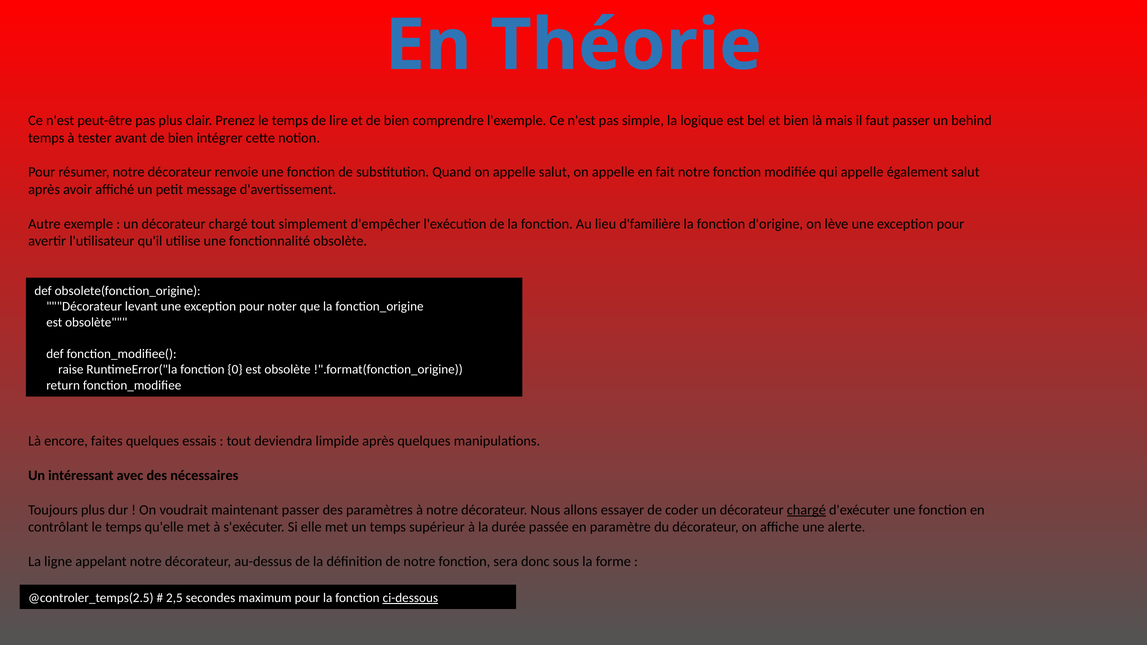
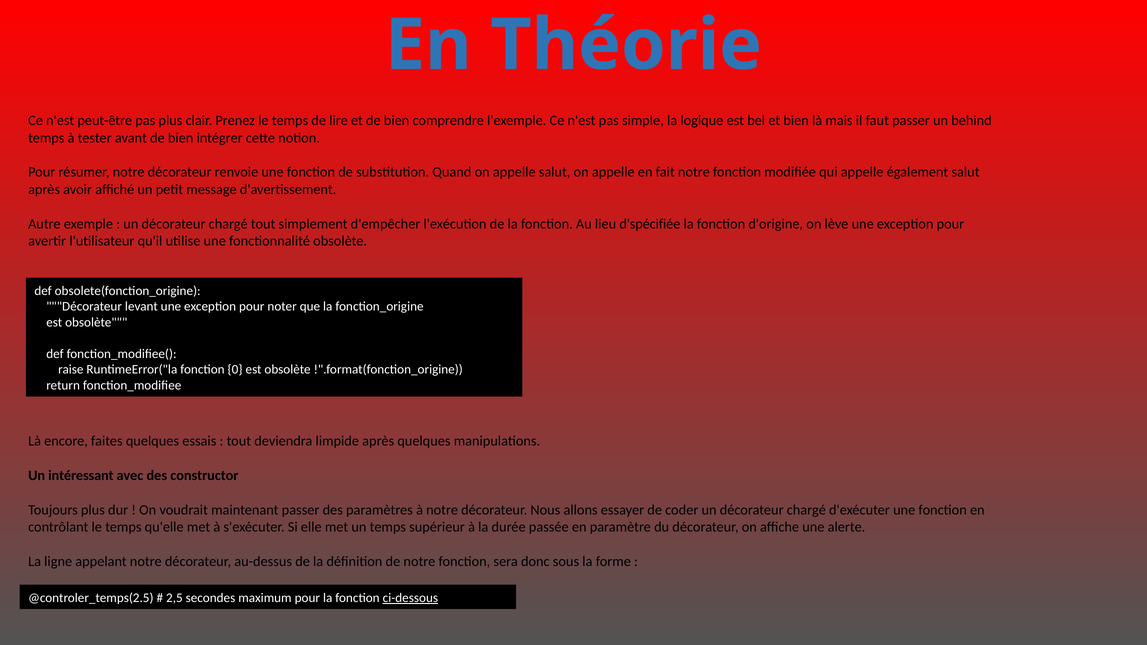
d'familière: d'familière -> d'spécifiée (650, 224)
nécessaires: nécessaires -> constructor (204, 476)
chargé underline: present -> none (806, 510)
